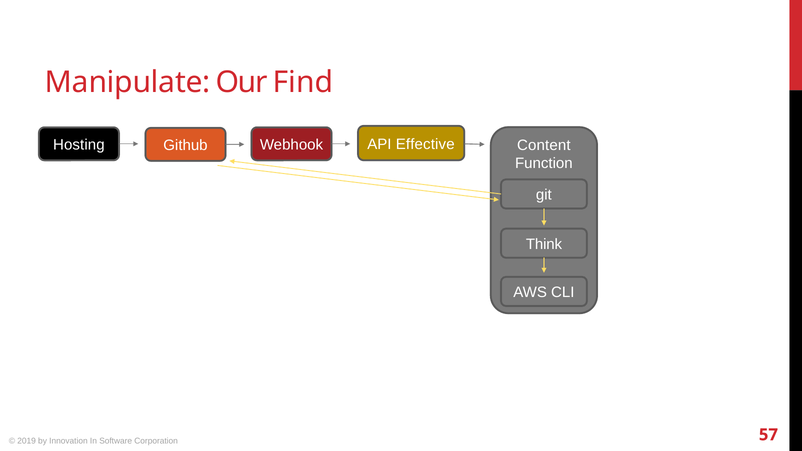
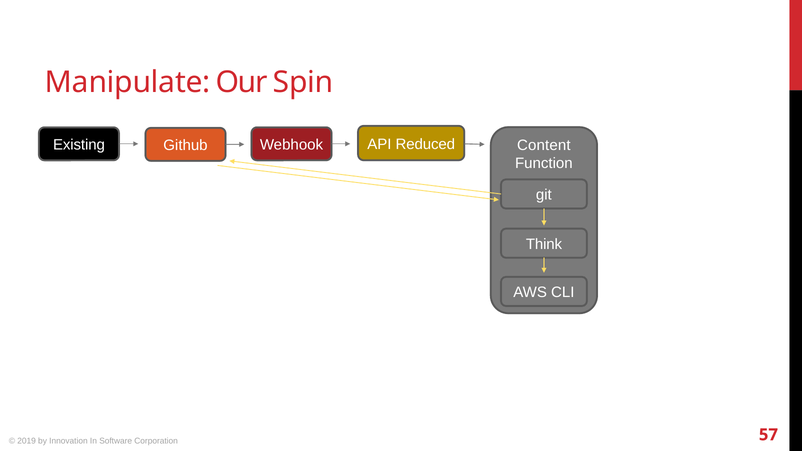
Find: Find -> Spin (303, 83)
Effective: Effective -> Reduced (425, 144)
Hosting: Hosting -> Existing (79, 145)
